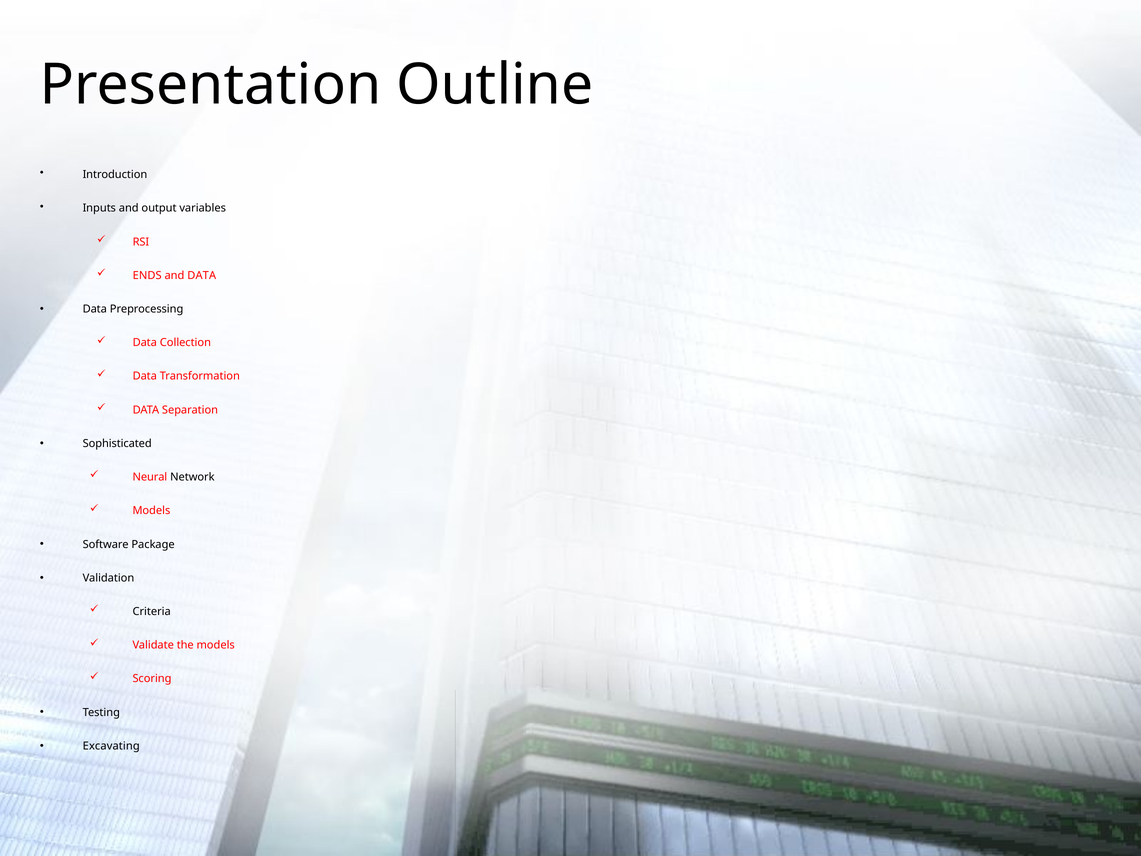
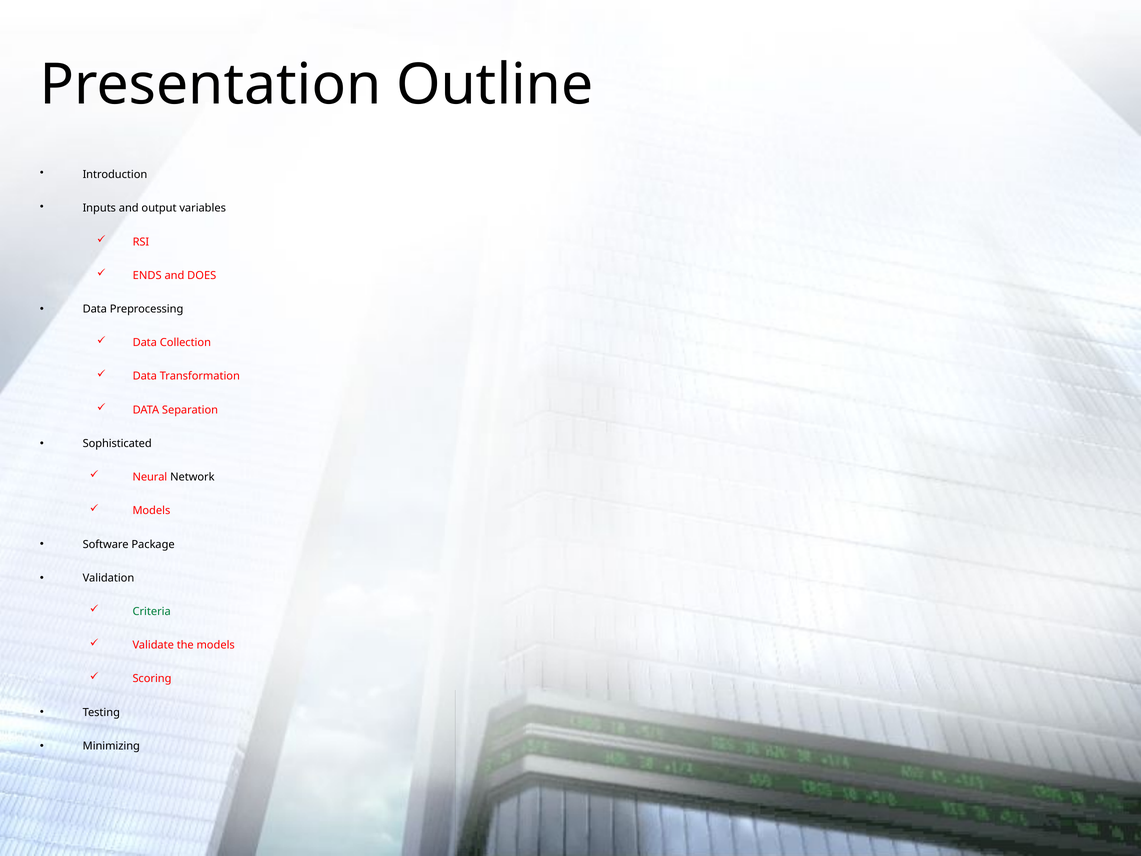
and DATA: DATA -> DOES (202, 275)
Criteria colour: black -> green (152, 611)
Excavating: Excavating -> Minimizing (111, 746)
